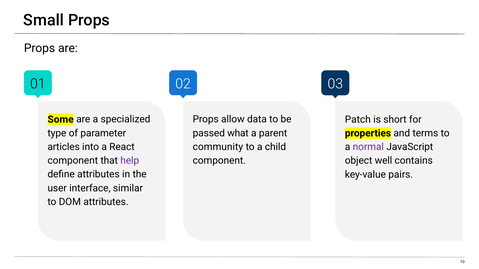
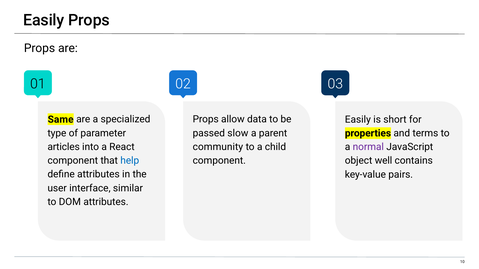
Small: Small -> Easily (44, 20)
Patch: Patch -> Easily (358, 120)
Some: Some -> Same (61, 120)
what: what -> slow (238, 133)
help colour: purple -> blue (130, 161)
